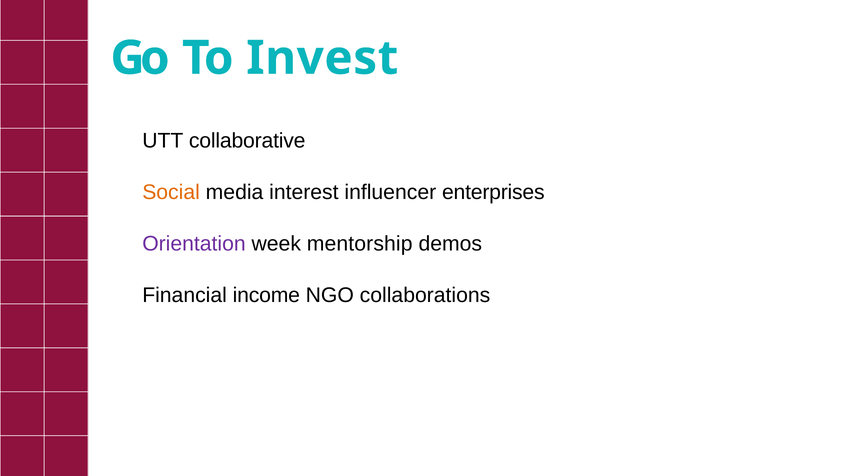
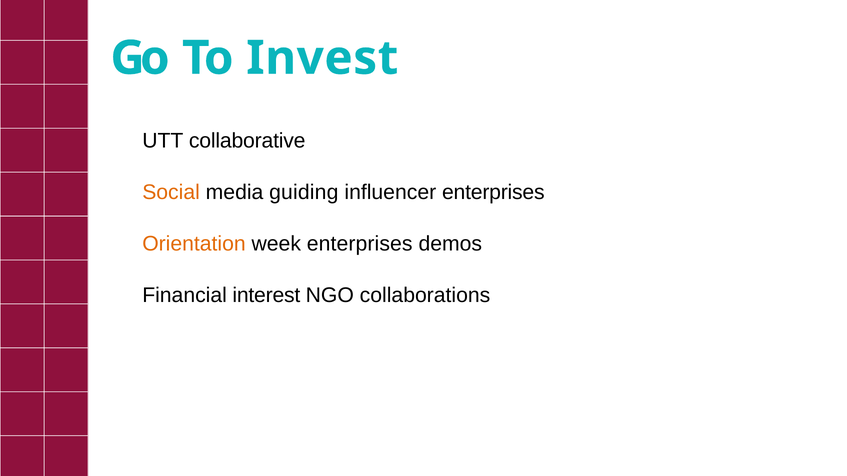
interest: interest -> guiding (304, 192)
Orientation colour: purple -> orange (194, 244)
week mentorship: mentorship -> enterprises (360, 244)
income: income -> interest (266, 296)
